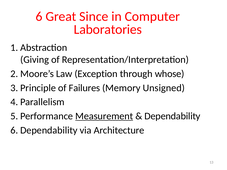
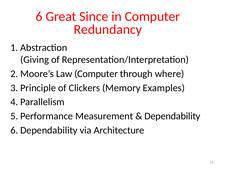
Laboratories: Laboratories -> Redundancy (108, 30)
Law Exception: Exception -> Computer (96, 74)
whose: whose -> where (170, 74)
Failures: Failures -> Clickers (84, 88)
Unsigned: Unsigned -> Examples (164, 88)
Measurement underline: present -> none (104, 116)
